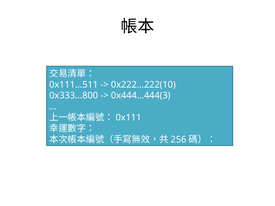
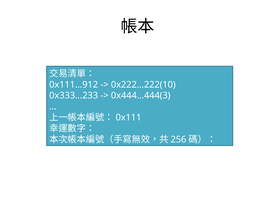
0x111…511: 0x111…511 -> 0x111…912 (74, 85)
0x333…800: 0x333…800 -> 0x333…233 (74, 96)
